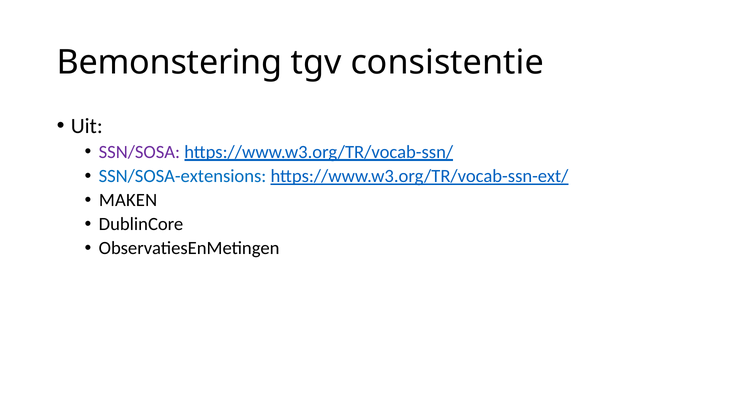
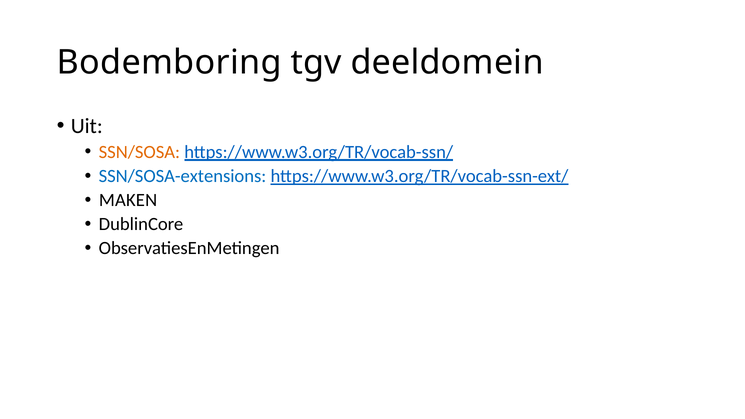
Bemonstering: Bemonstering -> Bodemboring (169, 63)
consistentie: consistentie -> deeldomein (447, 63)
SSN/SOSA colour: purple -> orange (139, 152)
